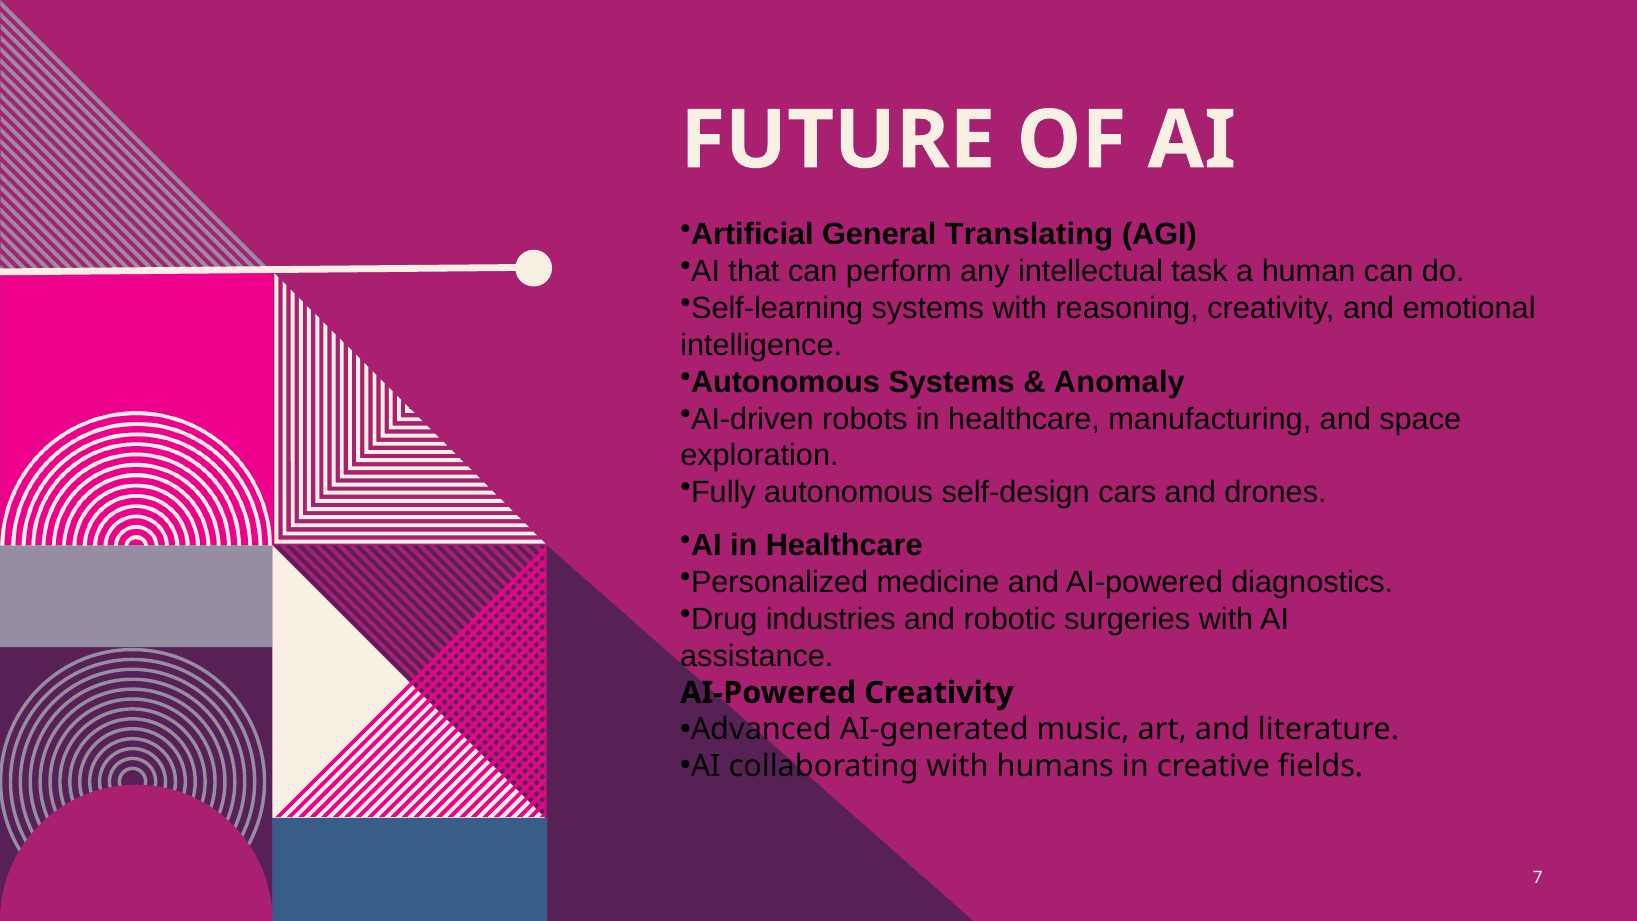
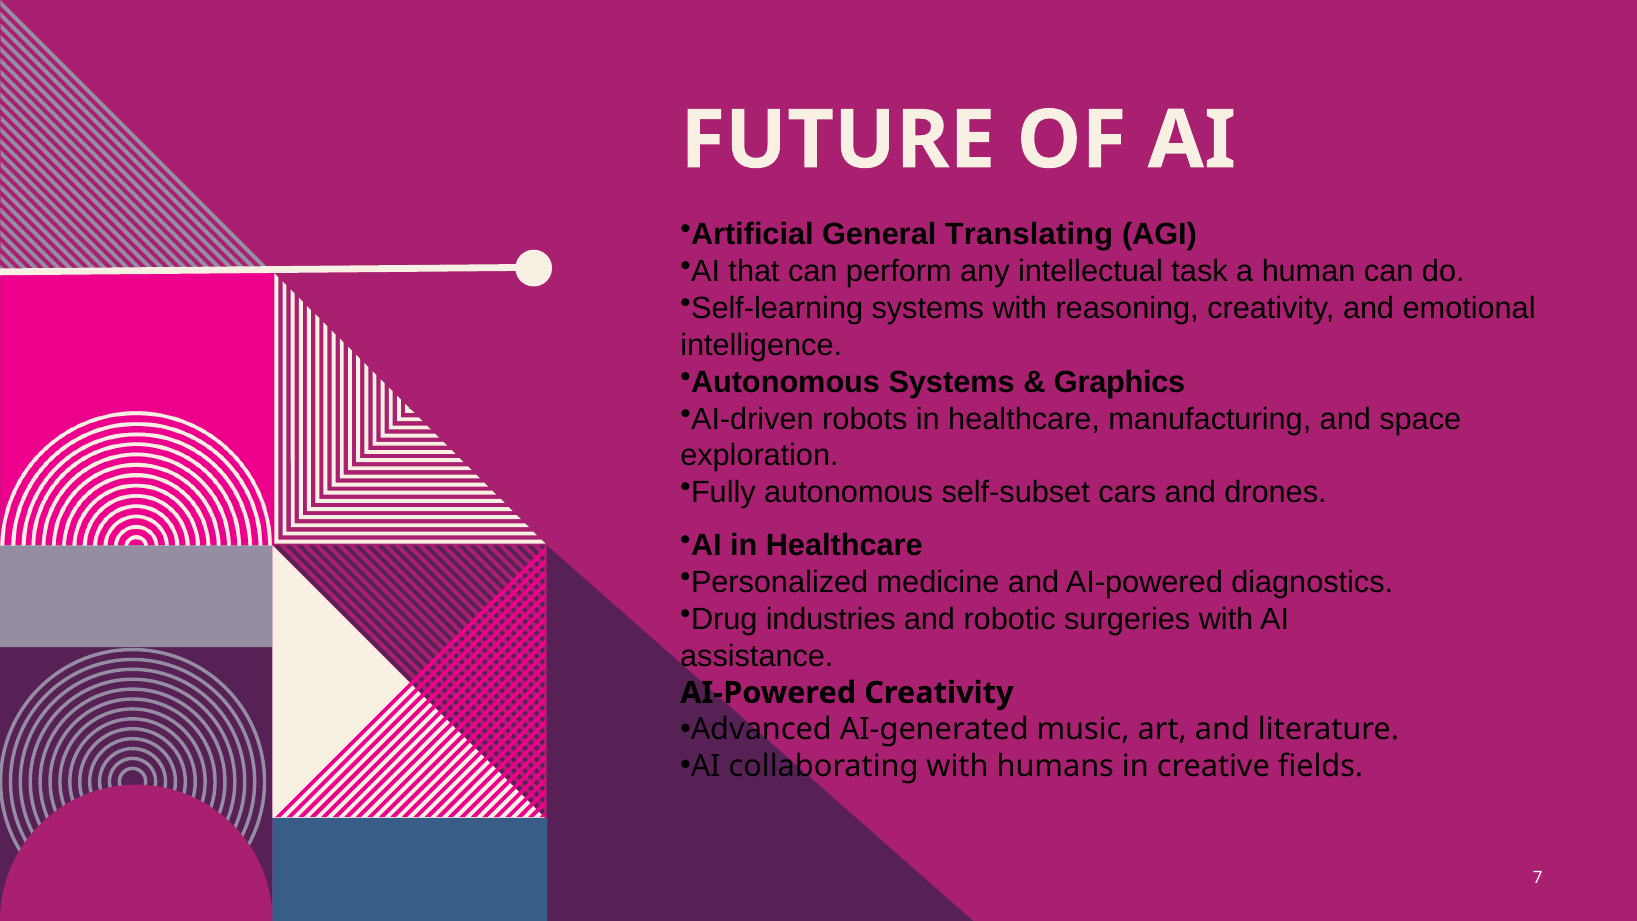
Anomaly: Anomaly -> Graphics (1120, 382)
self-design: self-design -> self-subset (1016, 493)
